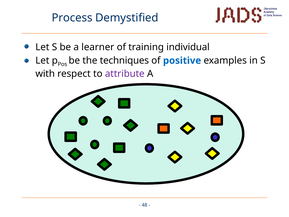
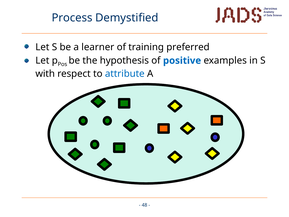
individual: individual -> preferred (188, 47)
techniques: techniques -> hypothesis (124, 61)
attribute colour: purple -> blue (125, 74)
